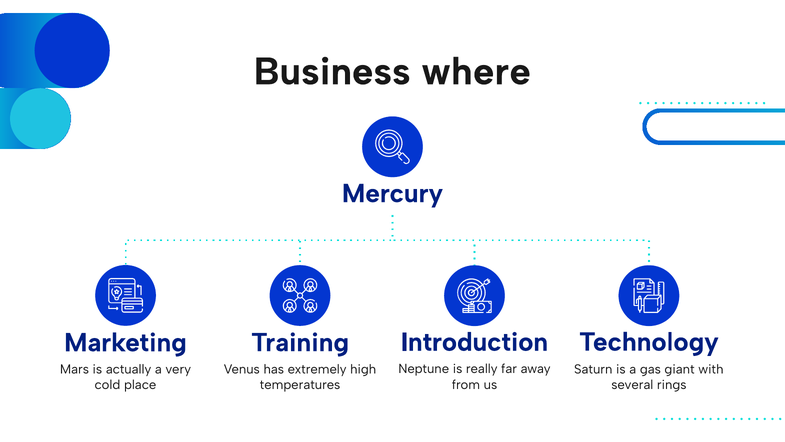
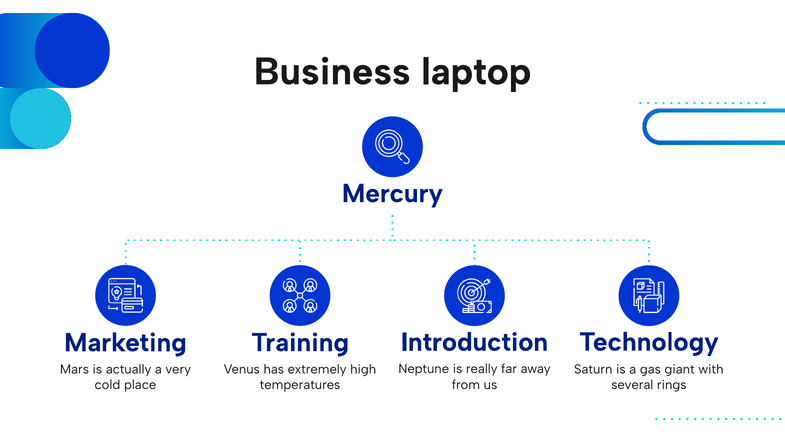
where: where -> laptop (476, 72)
